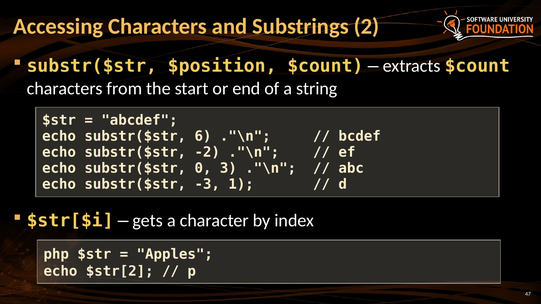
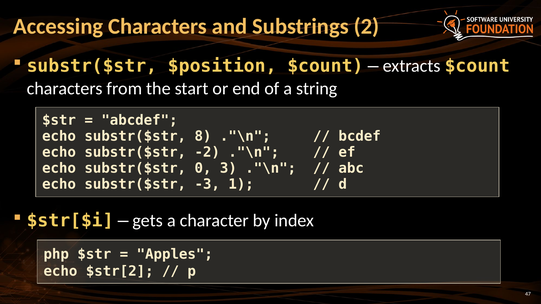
6: 6 -> 8 (203, 136)
